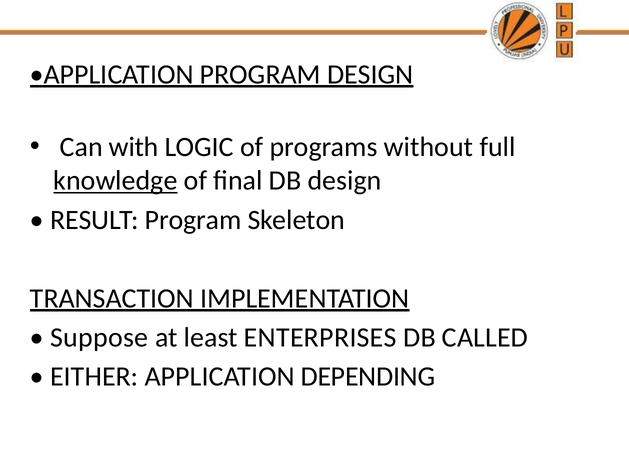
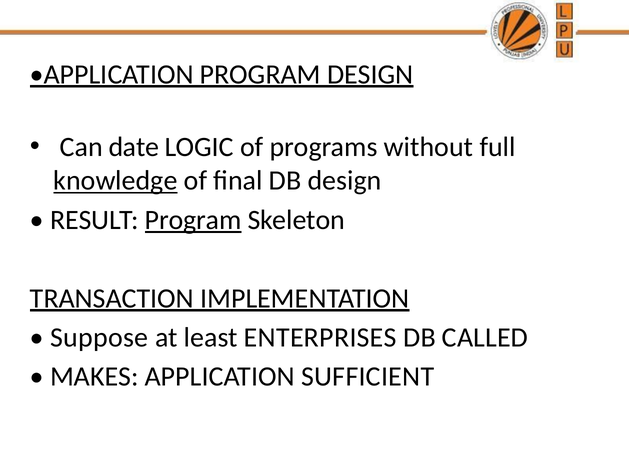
with: with -> date (134, 147)
Program underline: none -> present (193, 220)
EITHER: EITHER -> MAKES (94, 377)
DEPENDING: DEPENDING -> SUFFICIENT (368, 377)
